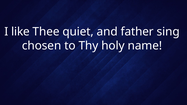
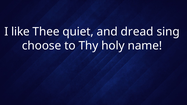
father: father -> dread (137, 32)
chosen: chosen -> choose (42, 46)
